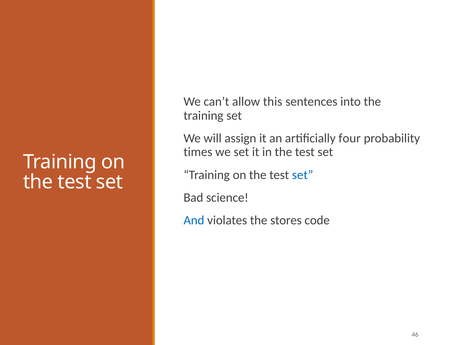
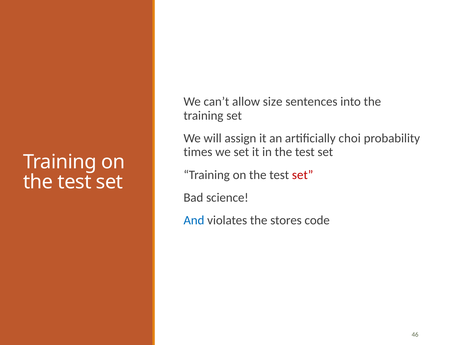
this: this -> size (273, 102)
four: four -> choi (350, 138)
set colour: blue -> red (303, 175)
